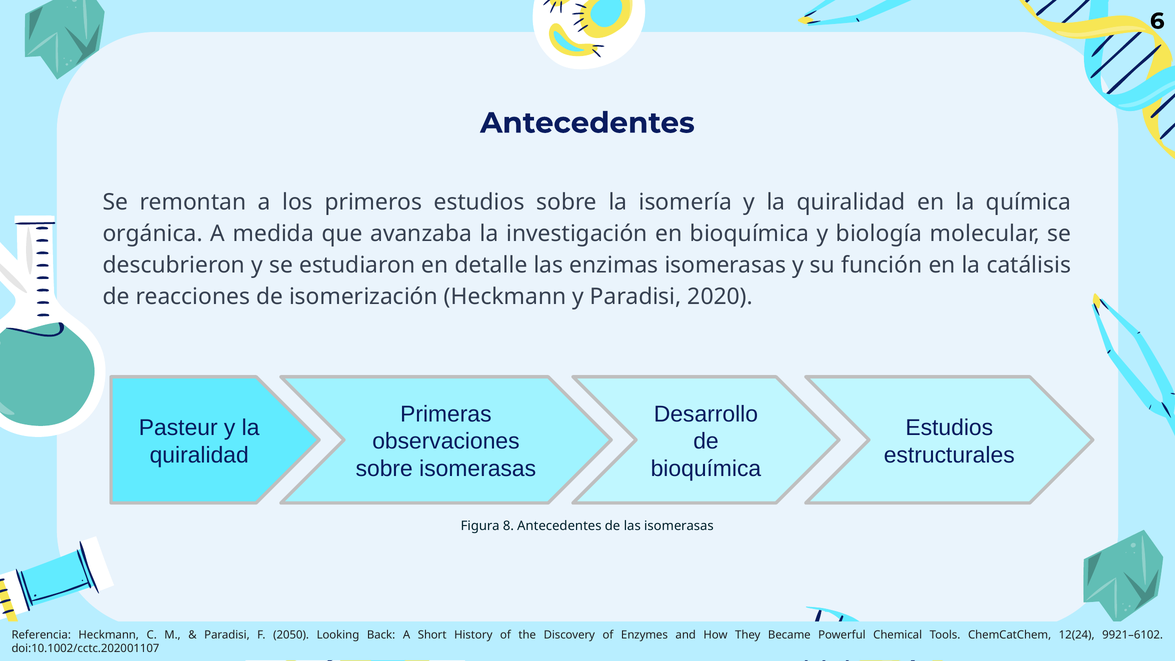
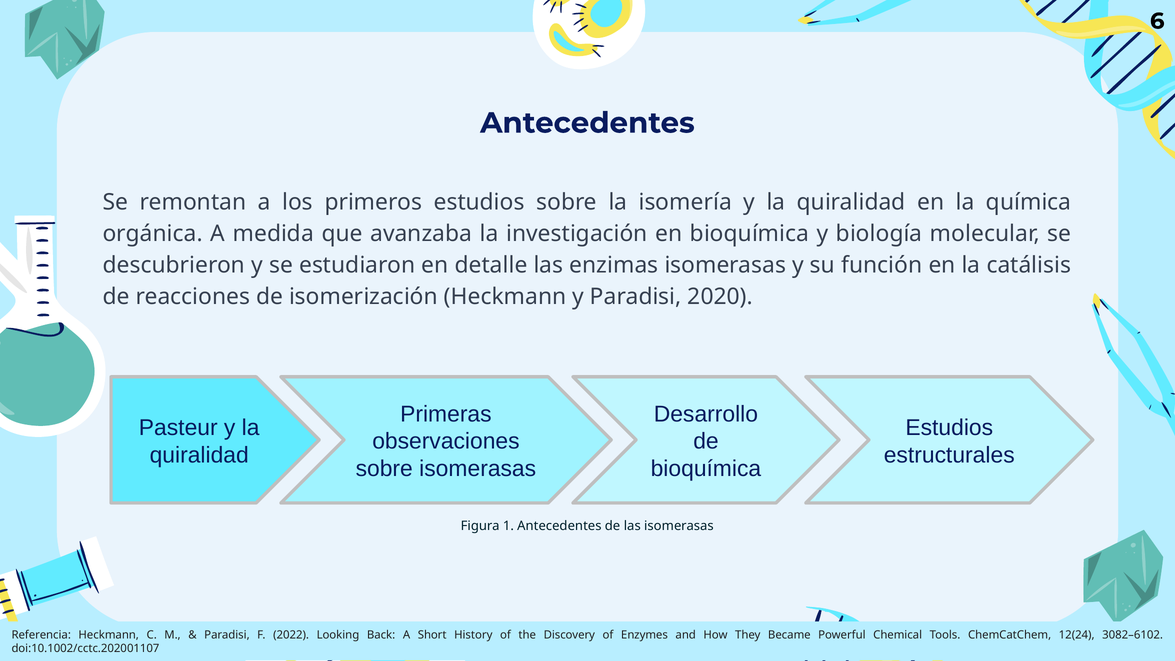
8: 8 -> 1 (508, 526)
2050: 2050 -> 2022 (291, 635)
9921–6102: 9921–6102 -> 3082–6102 (1133, 635)
